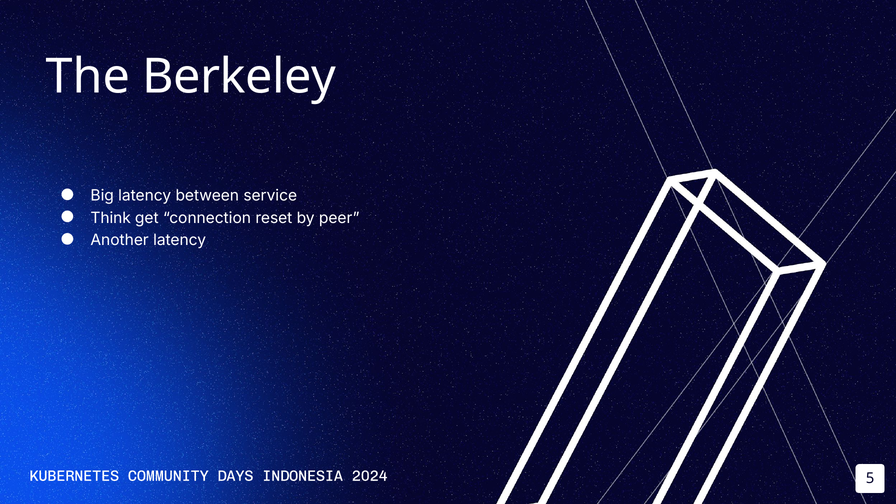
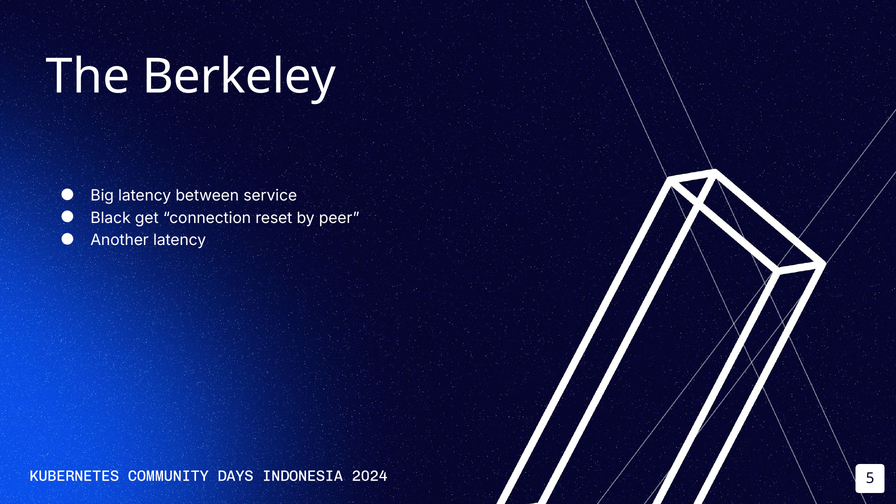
Think: Think -> Black (111, 218)
